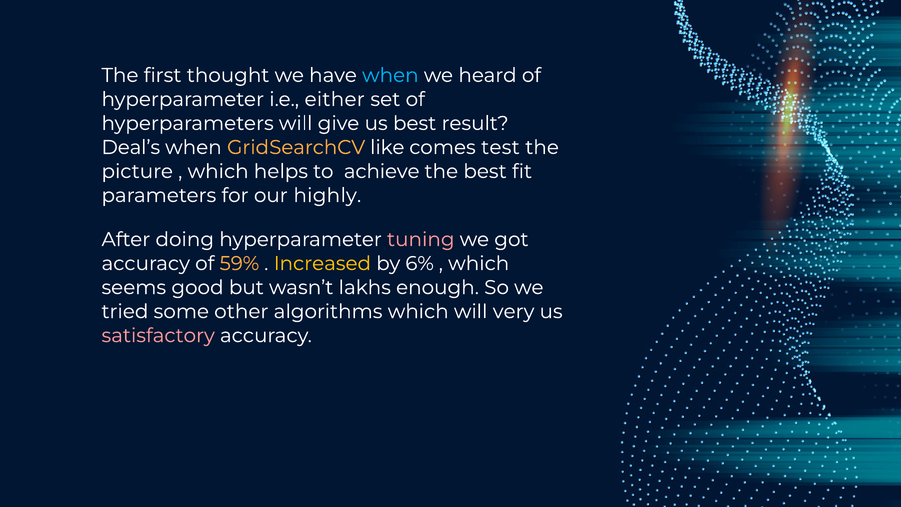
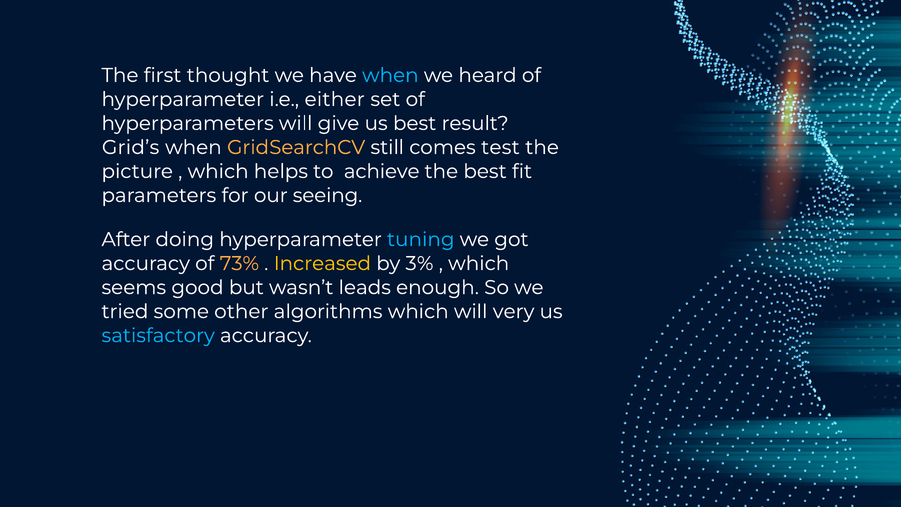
Deal’s: Deal’s -> Grid’s (131, 147)
like: like -> still (387, 147)
highly: highly -> seeing (328, 195)
tuning colour: pink -> light blue (421, 239)
59%: 59% -> 73% (239, 263)
6%: 6% -> 3% (419, 263)
lakhs: lakhs -> leads (365, 287)
satisfactory colour: pink -> light blue (158, 335)
